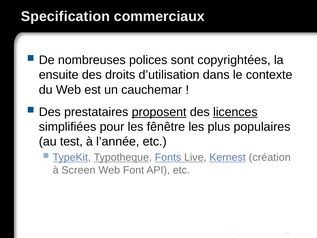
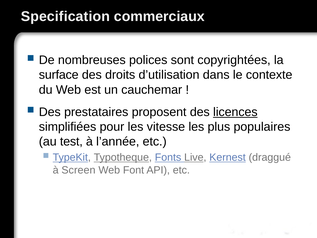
ensuite: ensuite -> surface (59, 75)
proposent underline: present -> none (159, 112)
fênêtre: fênêtre -> vitesse (166, 127)
création: création -> draggué (270, 157)
